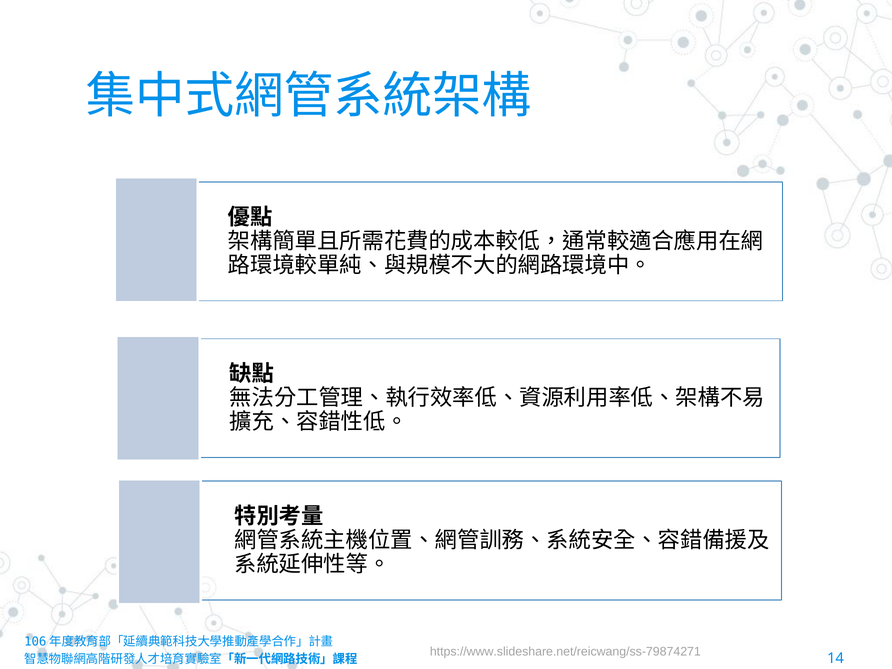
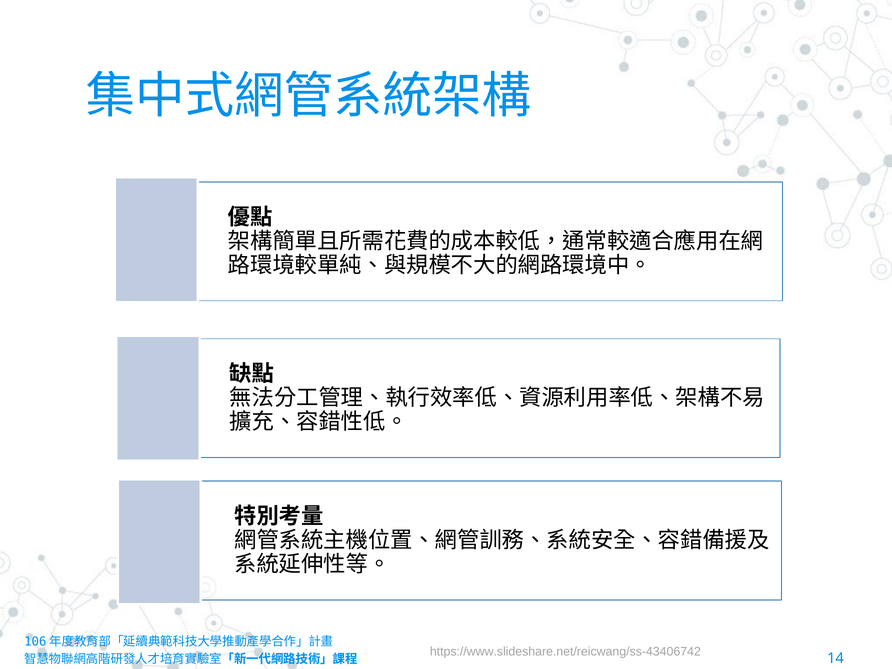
https://www.slideshare.net/reicwang/ss-79874271: https://www.slideshare.net/reicwang/ss-79874271 -> https://www.slideshare.net/reicwang/ss-43406742 (565, 652)
